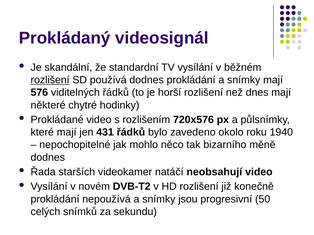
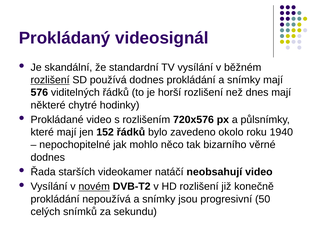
431: 431 -> 152 (105, 133)
měně: měně -> věrné (262, 145)
novém underline: none -> present (94, 187)
